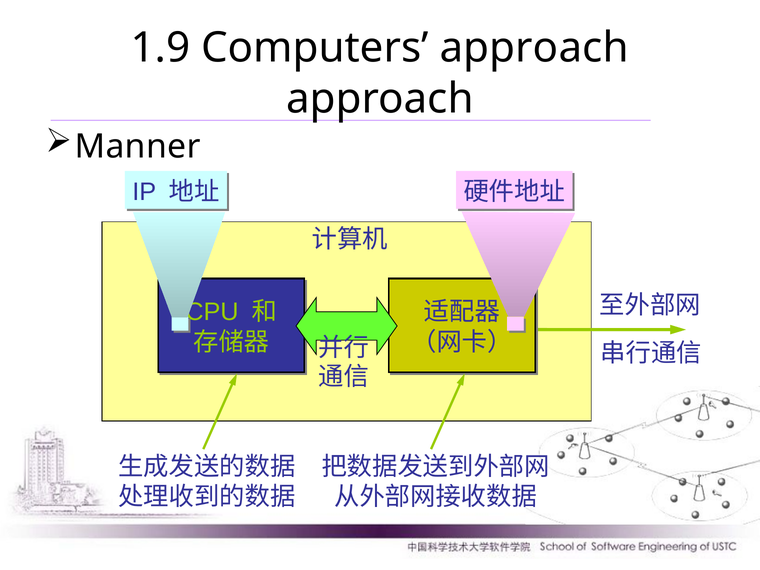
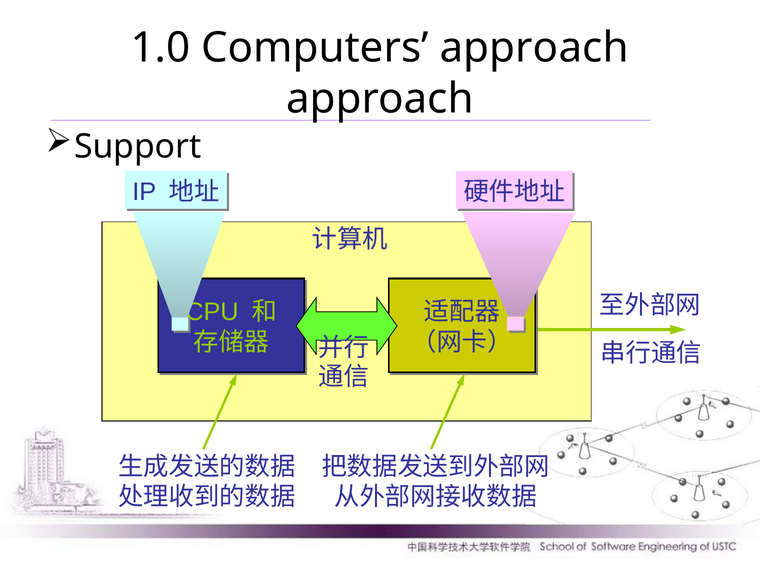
1.9: 1.9 -> 1.0 (161, 48)
Manner: Manner -> Support (138, 147)
